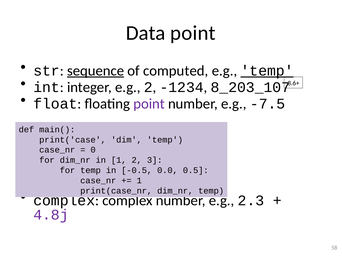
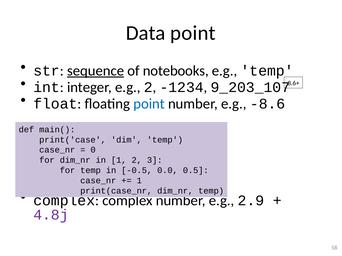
computed: computed -> notebooks (176, 71)
temp underline: present -> none (267, 71)
8_203_107: 8_203_107 -> 9_203_107 (250, 87)
point colour: purple -> blue (149, 104)
-7.5: -7.5 -> -8.6 (268, 104)
2.3: 2.3 -> 2.9 (251, 201)
